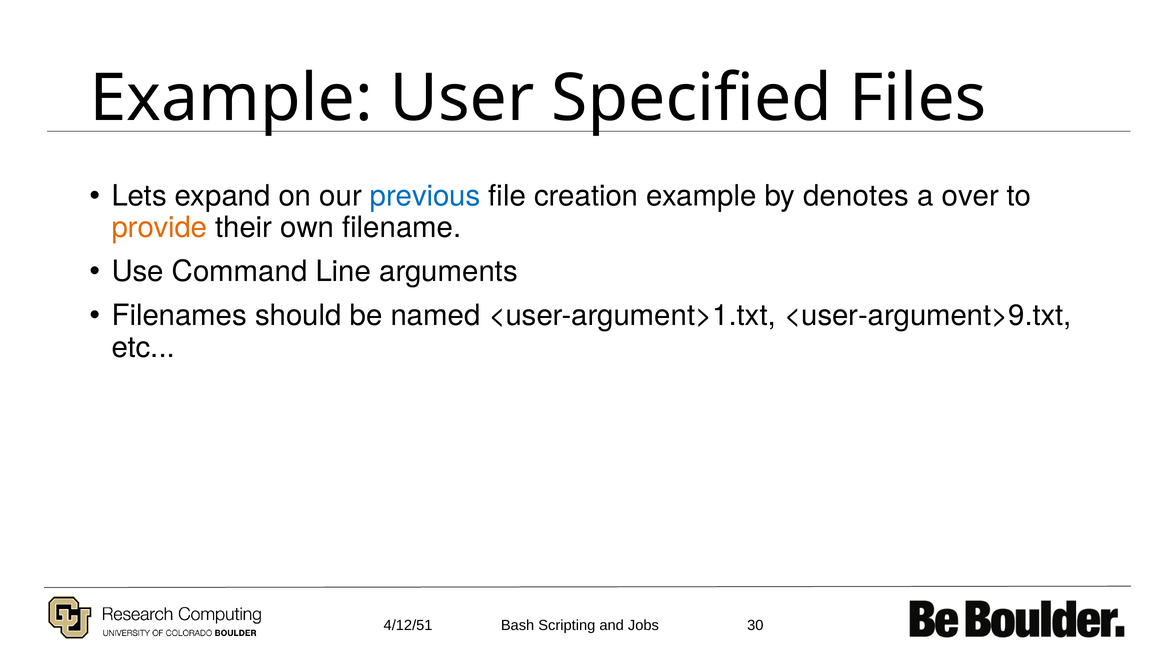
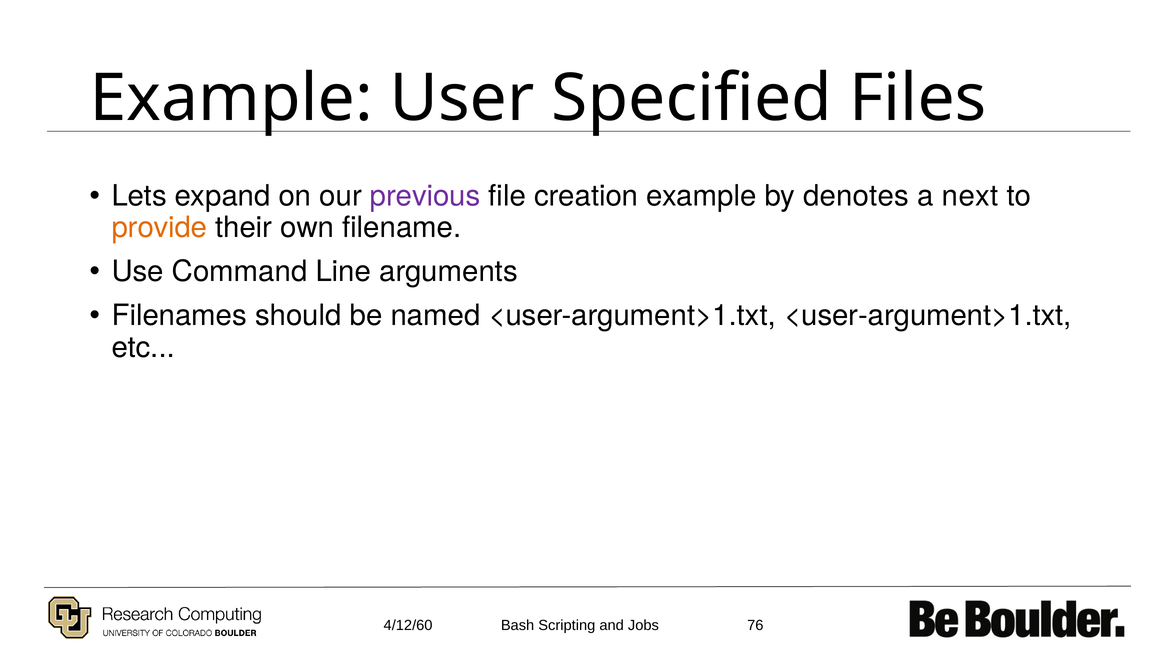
previous colour: blue -> purple (425, 196)
over: over -> next (970, 196)
<user-argument>1.txt <user-argument>9.txt: <user-argument>9.txt -> <user-argument>1.txt (928, 316)
4/12/51: 4/12/51 -> 4/12/60 (408, 625)
30: 30 -> 76 (755, 625)
